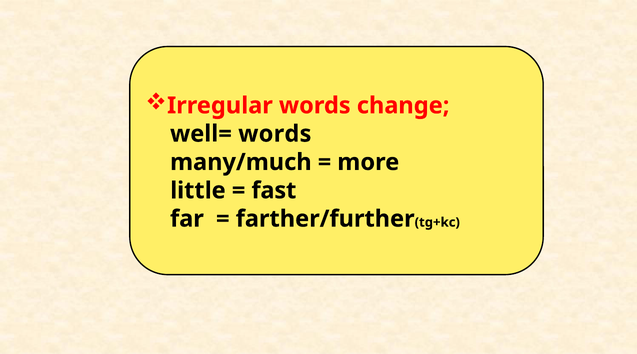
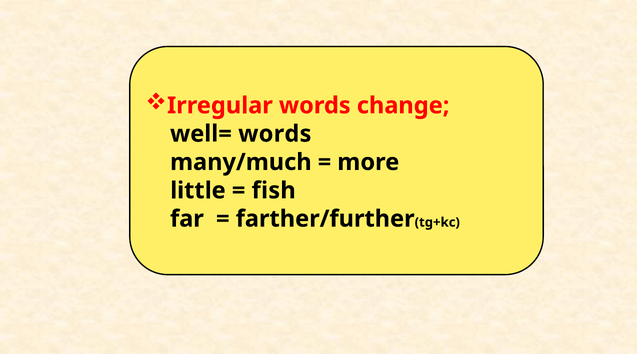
fast: fast -> fish (274, 190)
